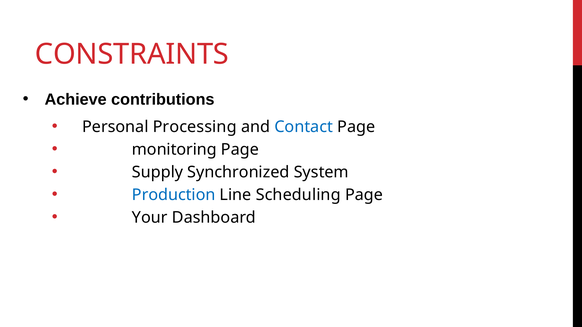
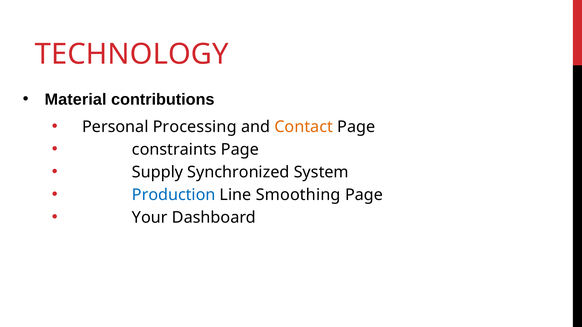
CONSTRAINTS: CONSTRAINTS -> TECHNOLOGY (132, 54)
Achieve: Achieve -> Material (76, 100)
Contact colour: blue -> orange (304, 127)
monitoring: monitoring -> constraints (174, 150)
Scheduling: Scheduling -> Smoothing (298, 195)
